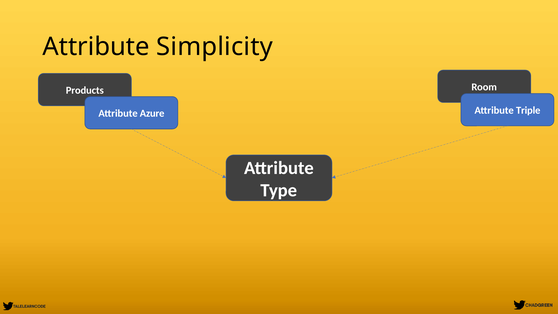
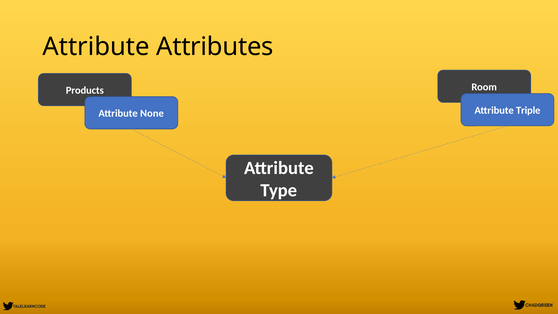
Simplicity: Simplicity -> Attributes (215, 47)
Azure: Azure -> None (152, 113)
